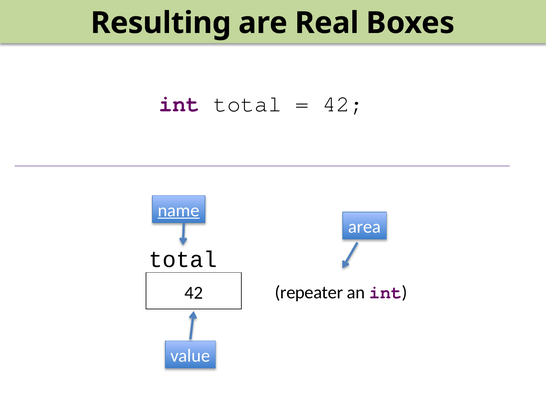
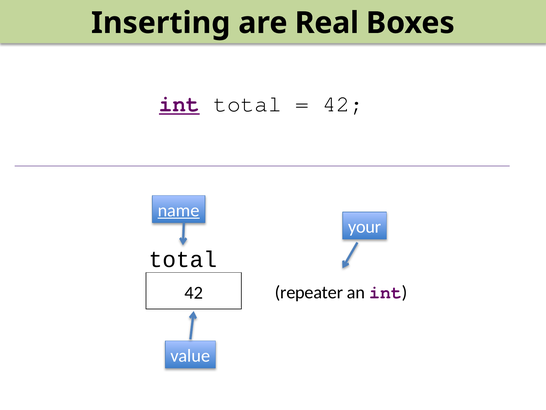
Resulting: Resulting -> Inserting (161, 23)
int underline: none -> present (179, 104)
area: area -> your (365, 227)
